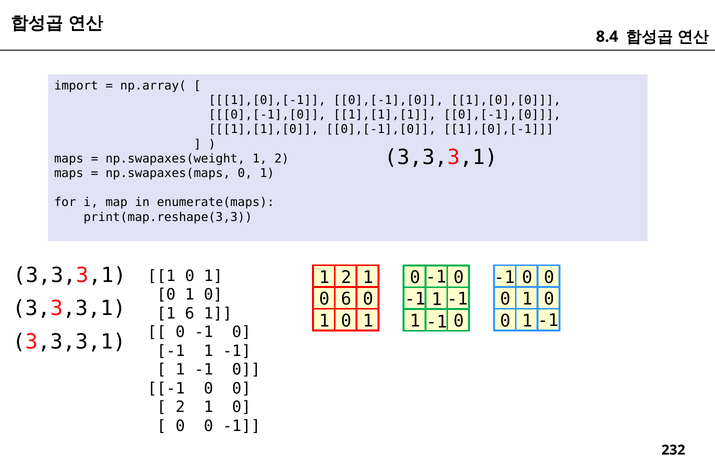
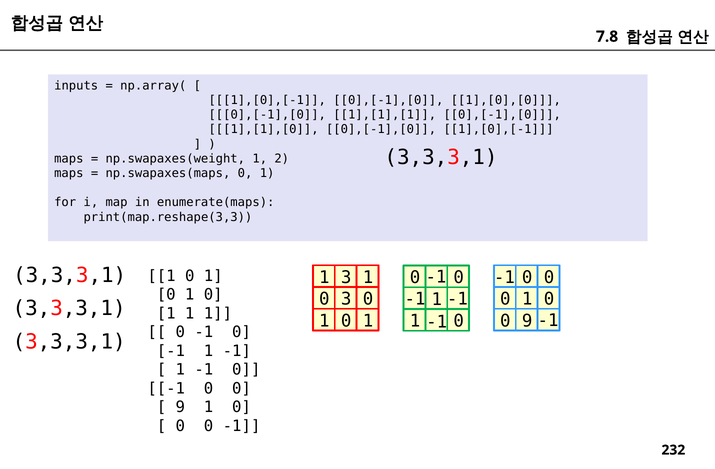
8.4: 8.4 -> 7.8 (607, 37)
import: import -> inputs (76, 86)
2: 2 -> 3 (346, 278)
0 6: 6 -> 3 (346, 299)
6: 6 -> 1 (190, 314)
1: 1 -> 9 (527, 321)
2: 2 -> 9 (180, 408)
